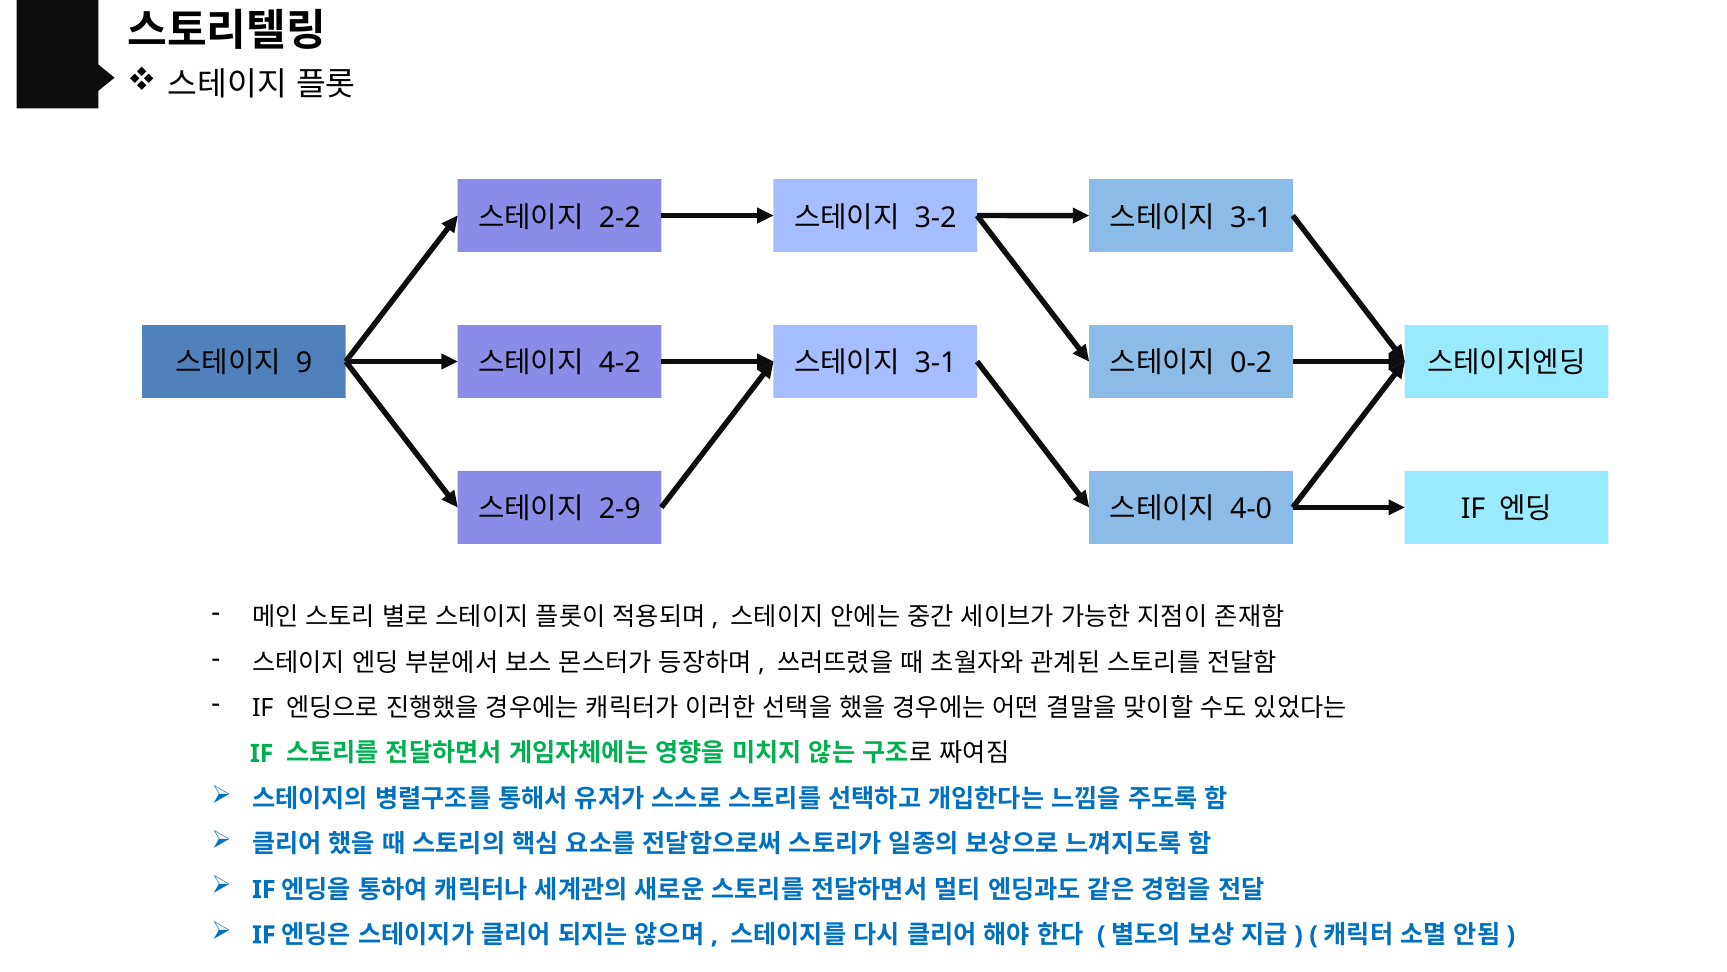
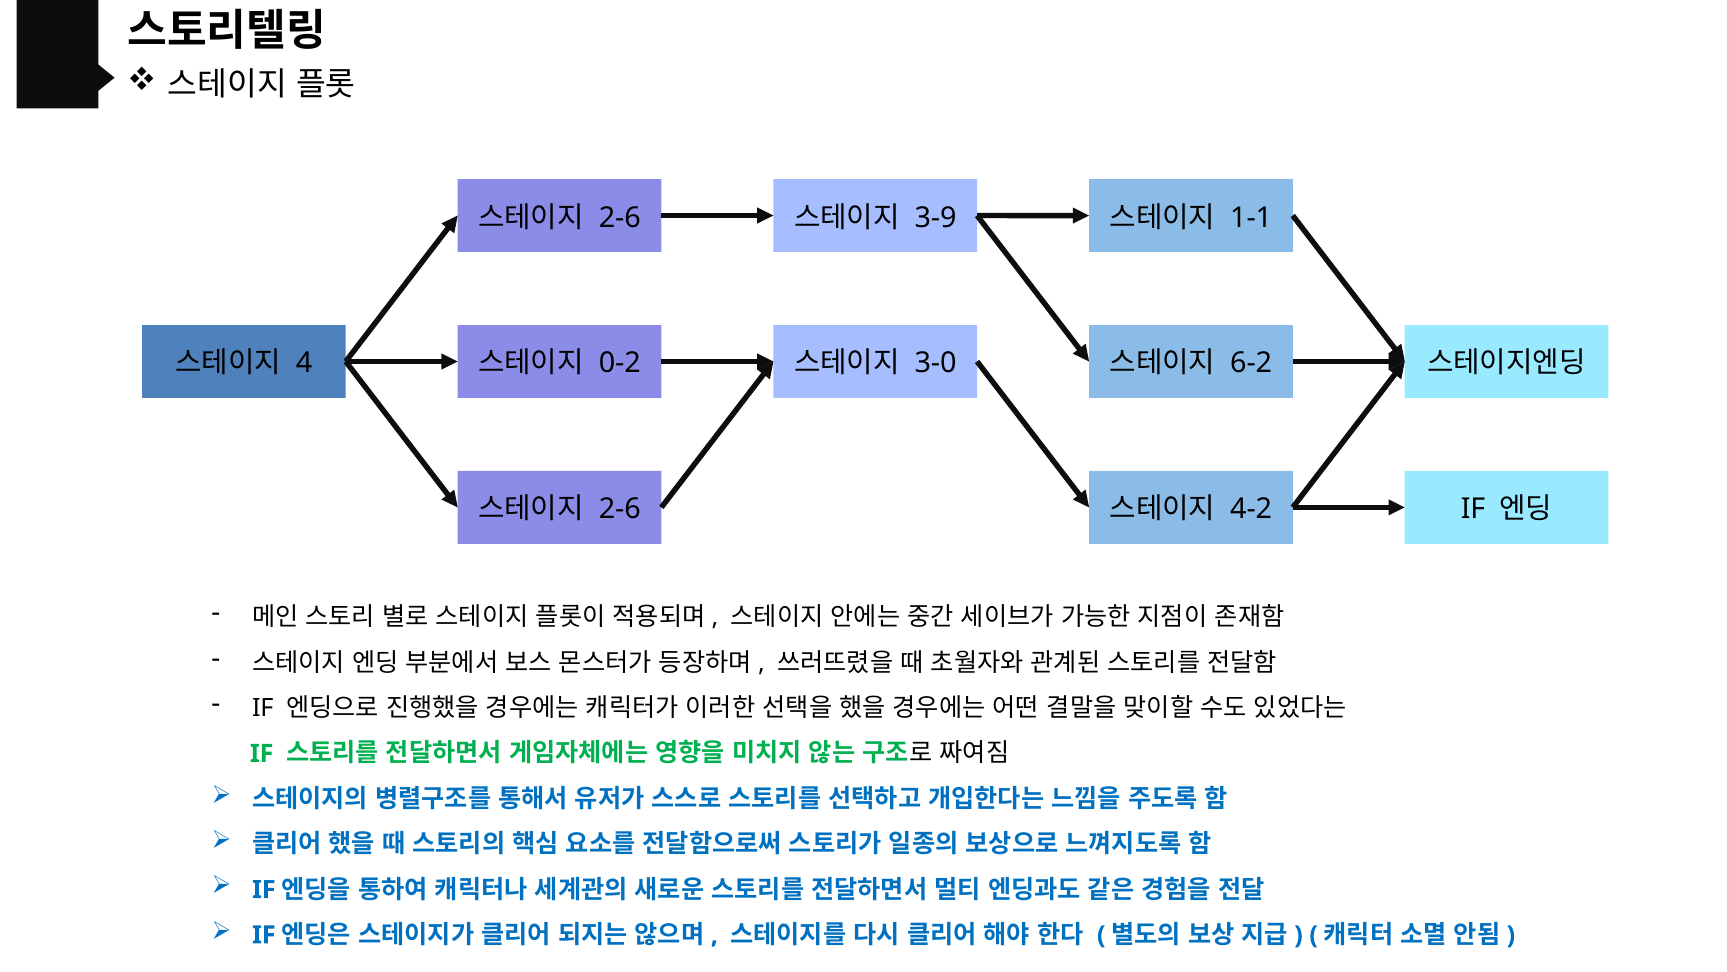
2-2: 2-2 -> 2-6 (620, 217)
3-2: 3-2 -> 3-9 (935, 217)
3-1: 3-1 -> 1-1 (1251, 217)
9: 9 -> 4 (304, 363)
4-2: 4-2 -> 0-2 (620, 363)
3-1: 3-1 -> 3-0 (935, 363)
0-2: 0-2 -> 6-2 (1251, 363)
2-9: 2-9 -> 2-6 (620, 509)
4-0: 4-0 -> 4-2 (1251, 509)
